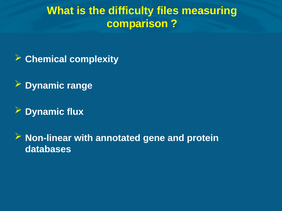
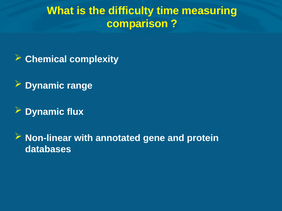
files: files -> time (168, 11)
